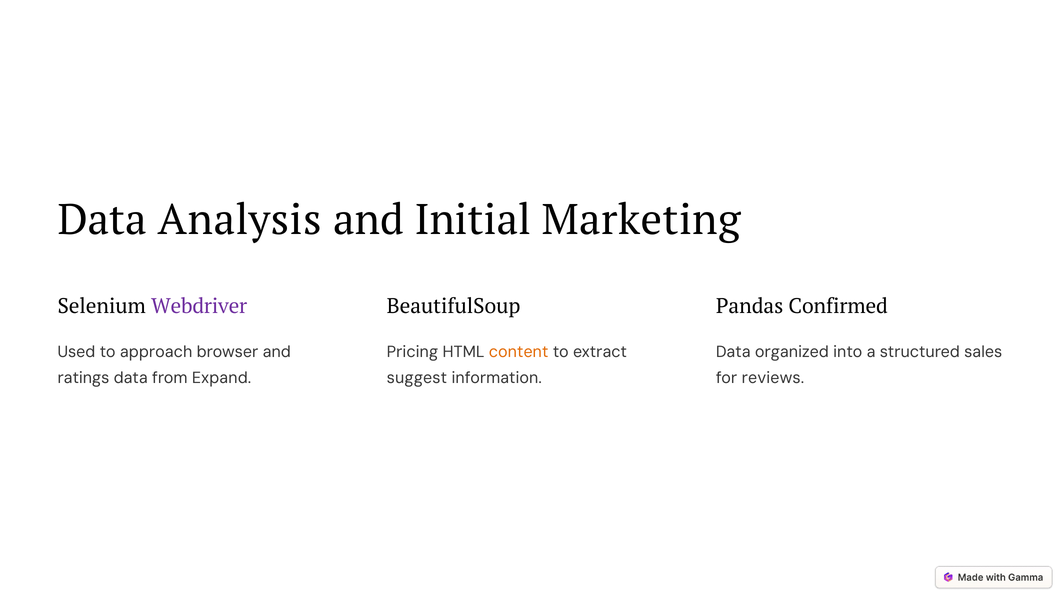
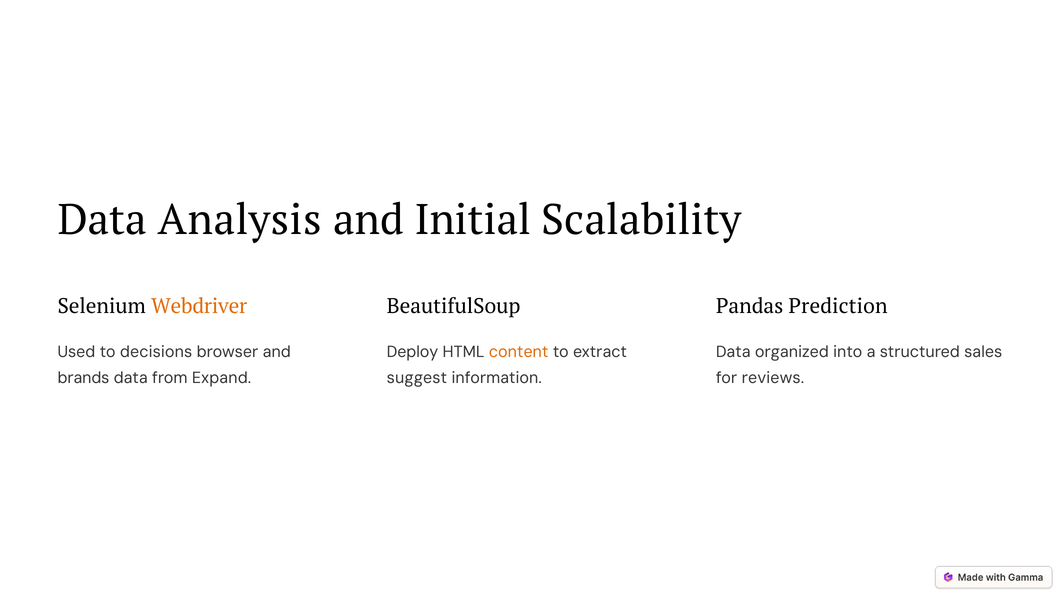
Marketing: Marketing -> Scalability (641, 220)
Webdriver colour: purple -> orange (199, 306)
Confirmed: Confirmed -> Prediction (838, 306)
approach: approach -> decisions (156, 352)
Pricing: Pricing -> Deploy (413, 352)
ratings: ratings -> brands (83, 378)
